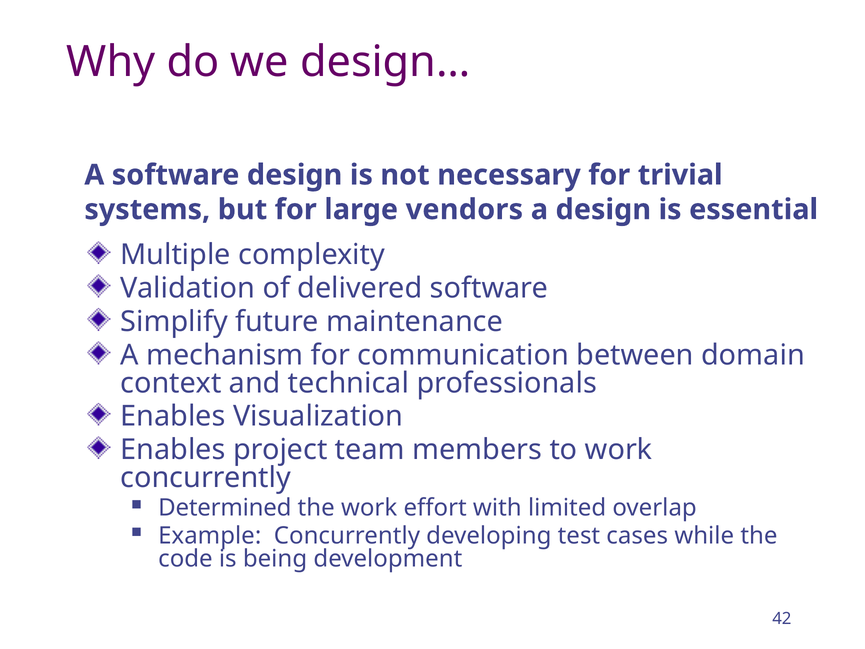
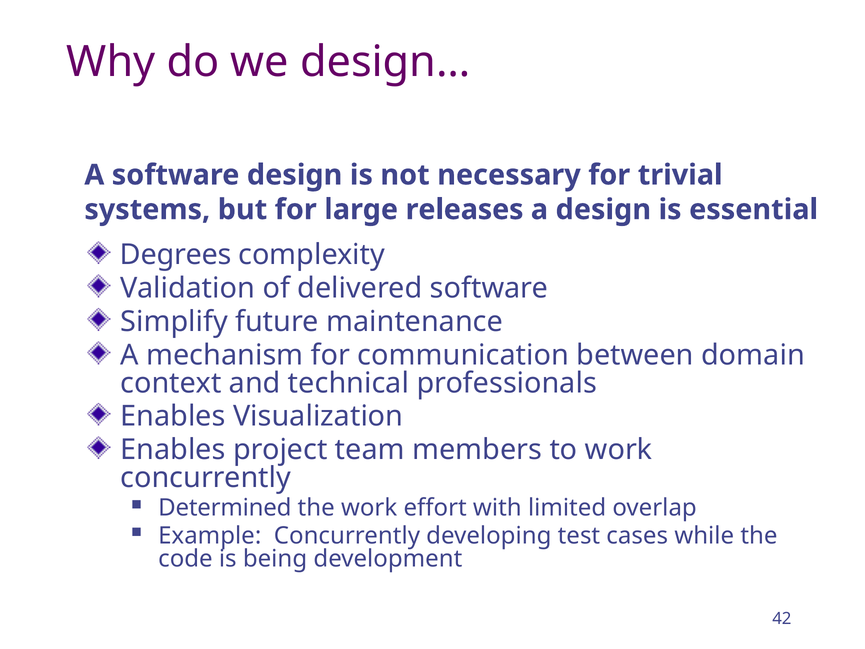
vendors: vendors -> releases (465, 210)
Multiple: Multiple -> Degrees (176, 255)
